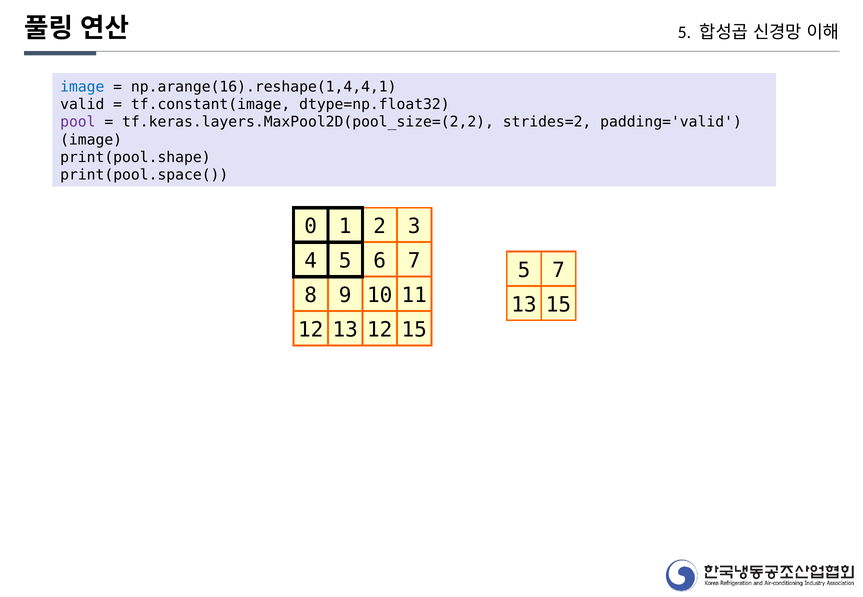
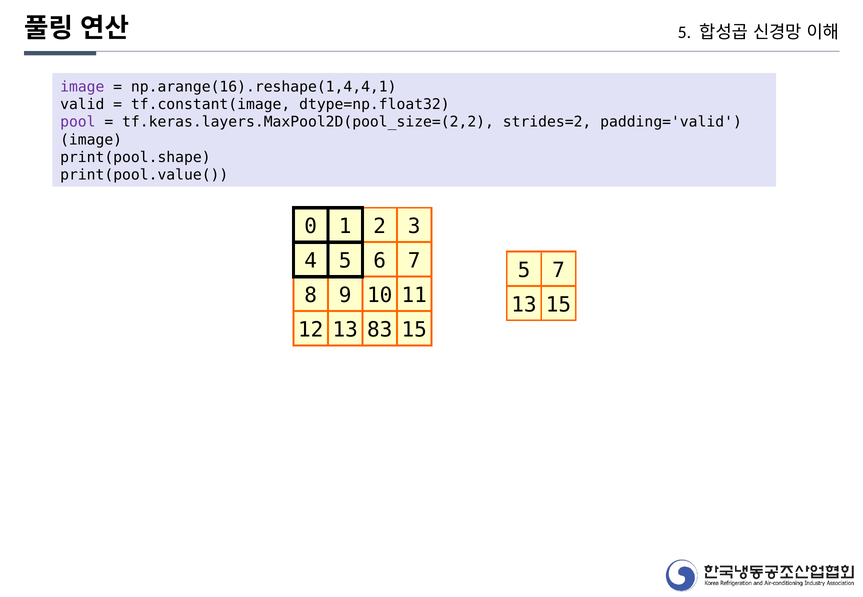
image colour: blue -> purple (82, 87)
print(pool.space(: print(pool.space( -> print(pool.value( (144, 175)
13 12: 12 -> 83 (380, 330)
